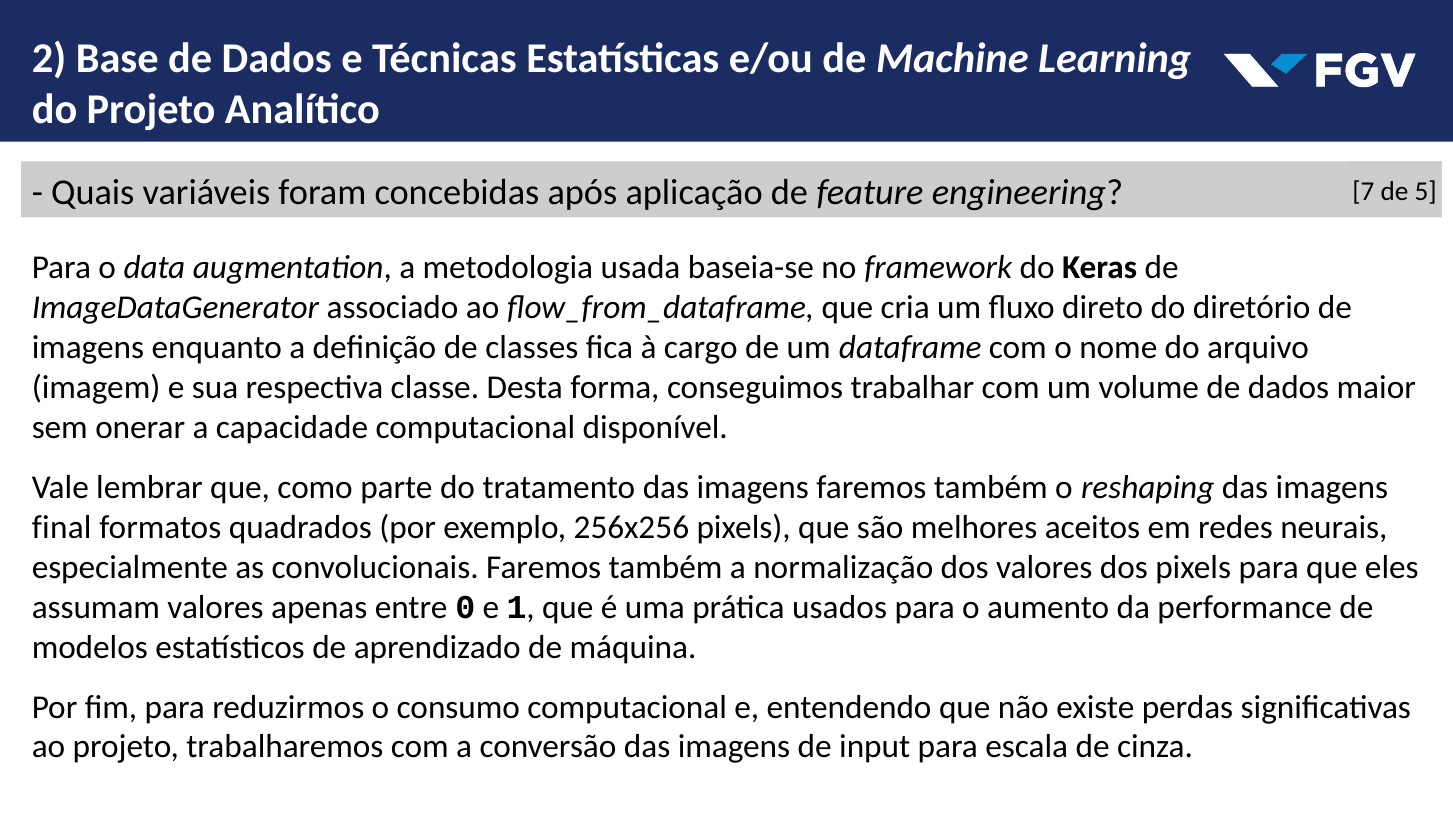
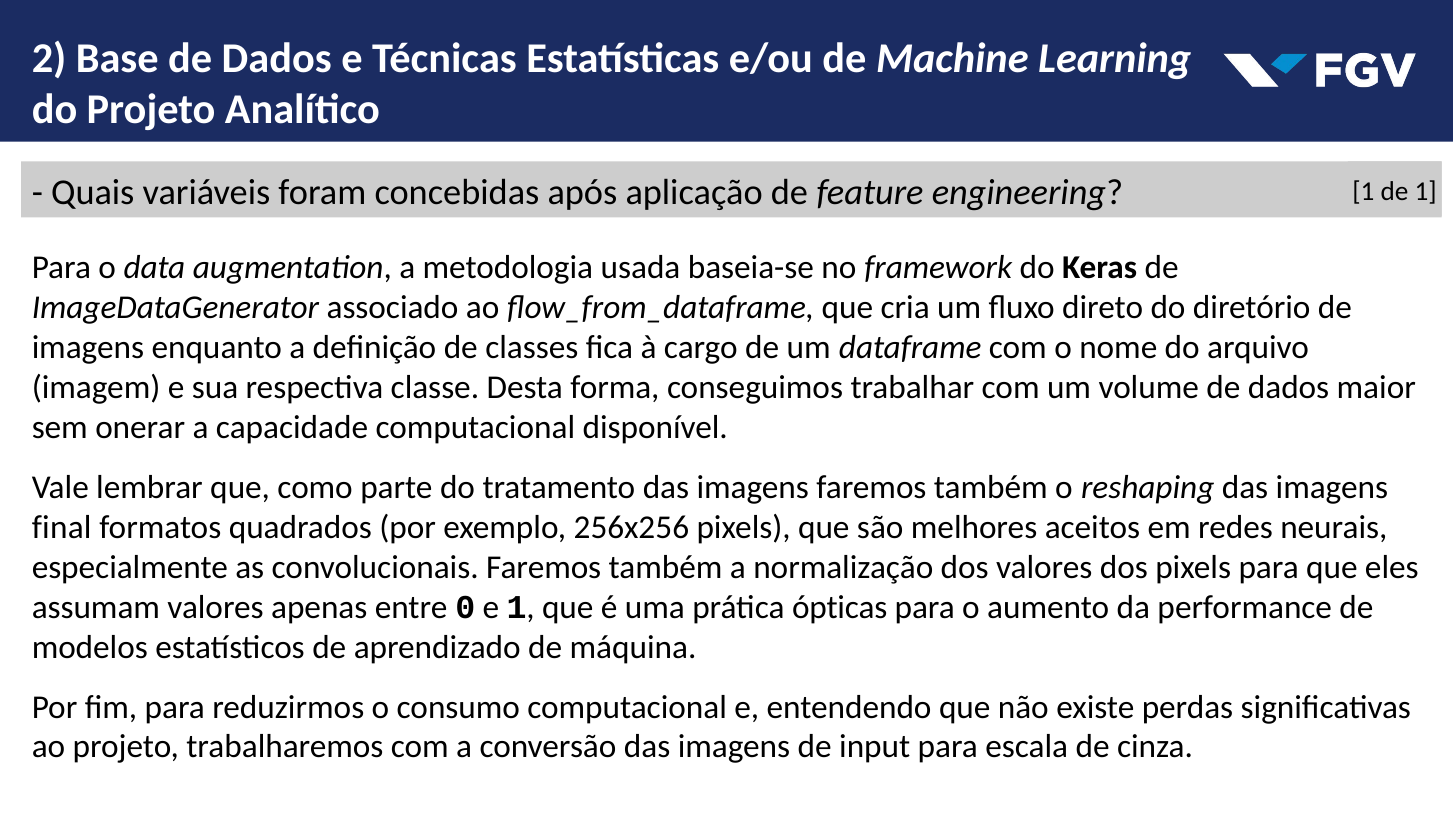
engineering 7: 7 -> 1 (1364, 192)
de 5: 5 -> 1 (1426, 192)
usados: usados -> ópticas (840, 607)
